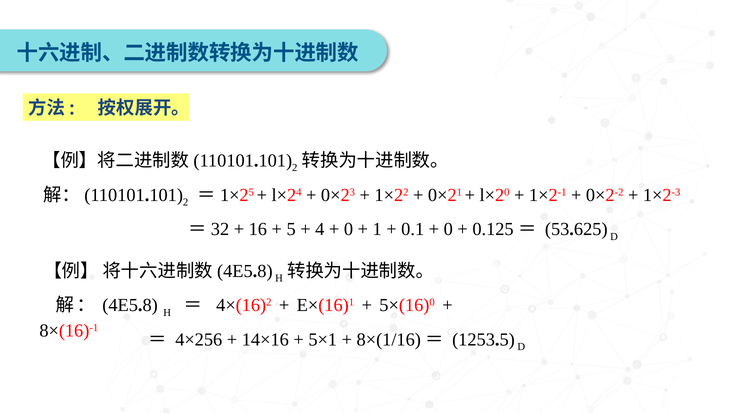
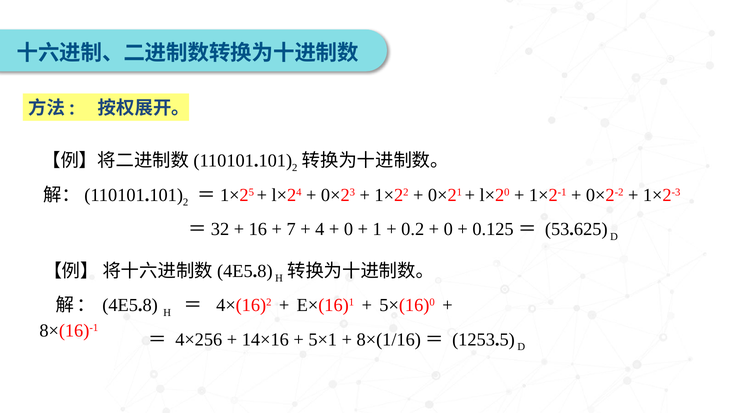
5: 5 -> 7 (291, 229)
0.1: 0.1 -> 0.2 (413, 229)
